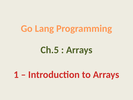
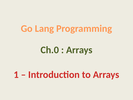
Ch.5: Ch.5 -> Ch.0 (50, 50)
